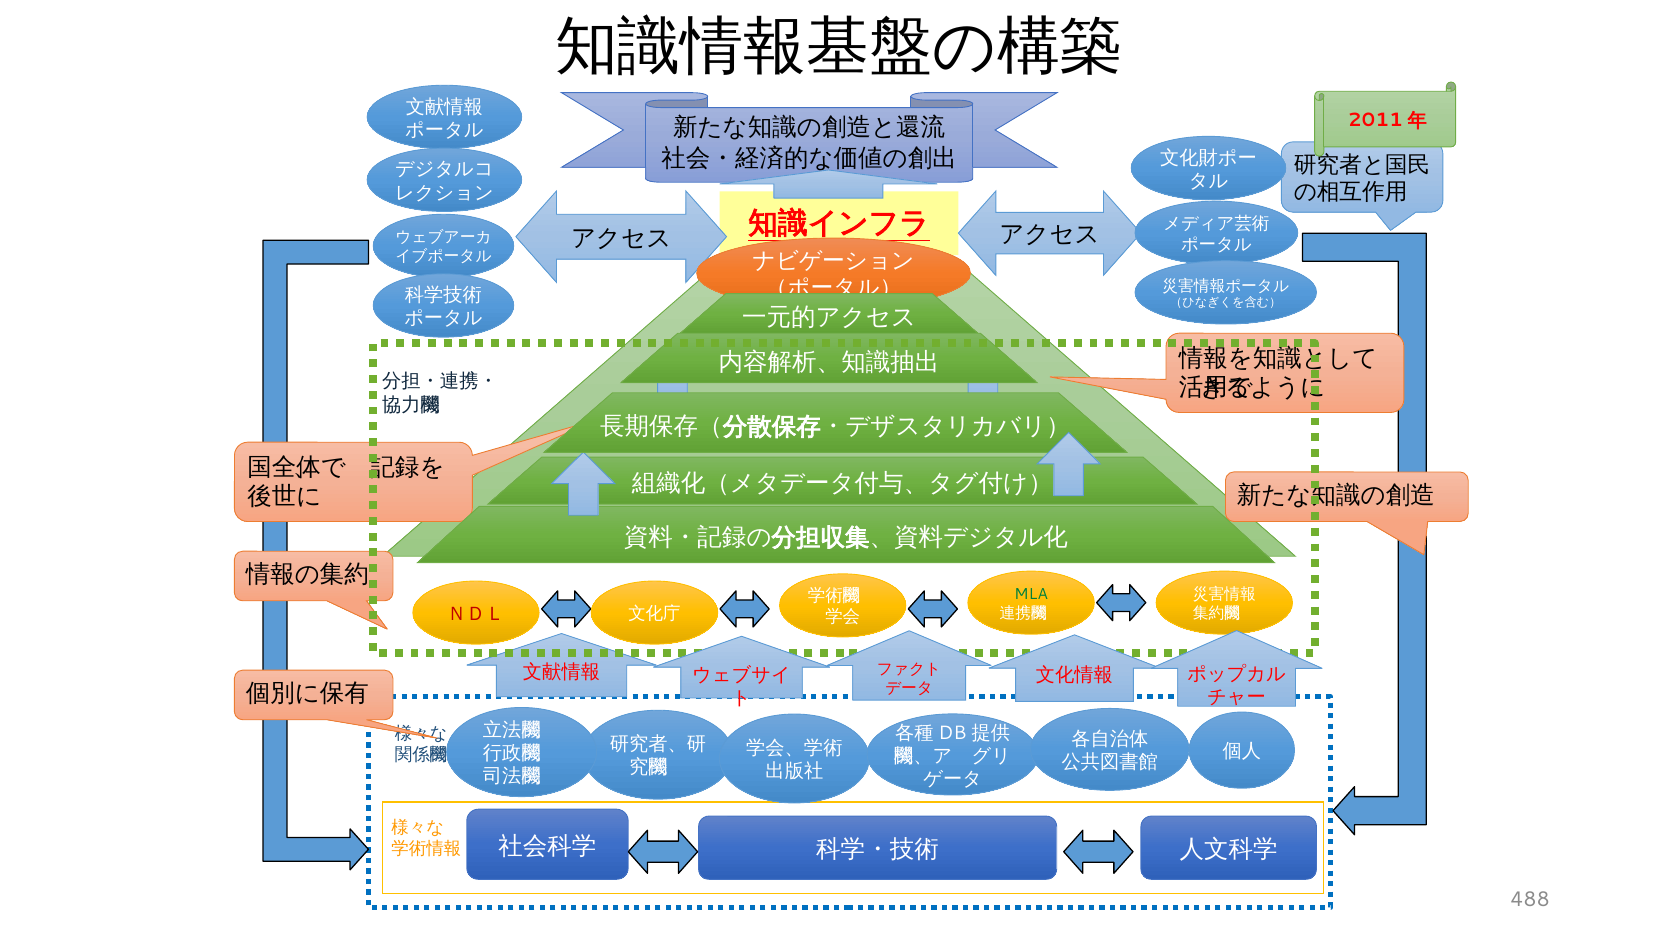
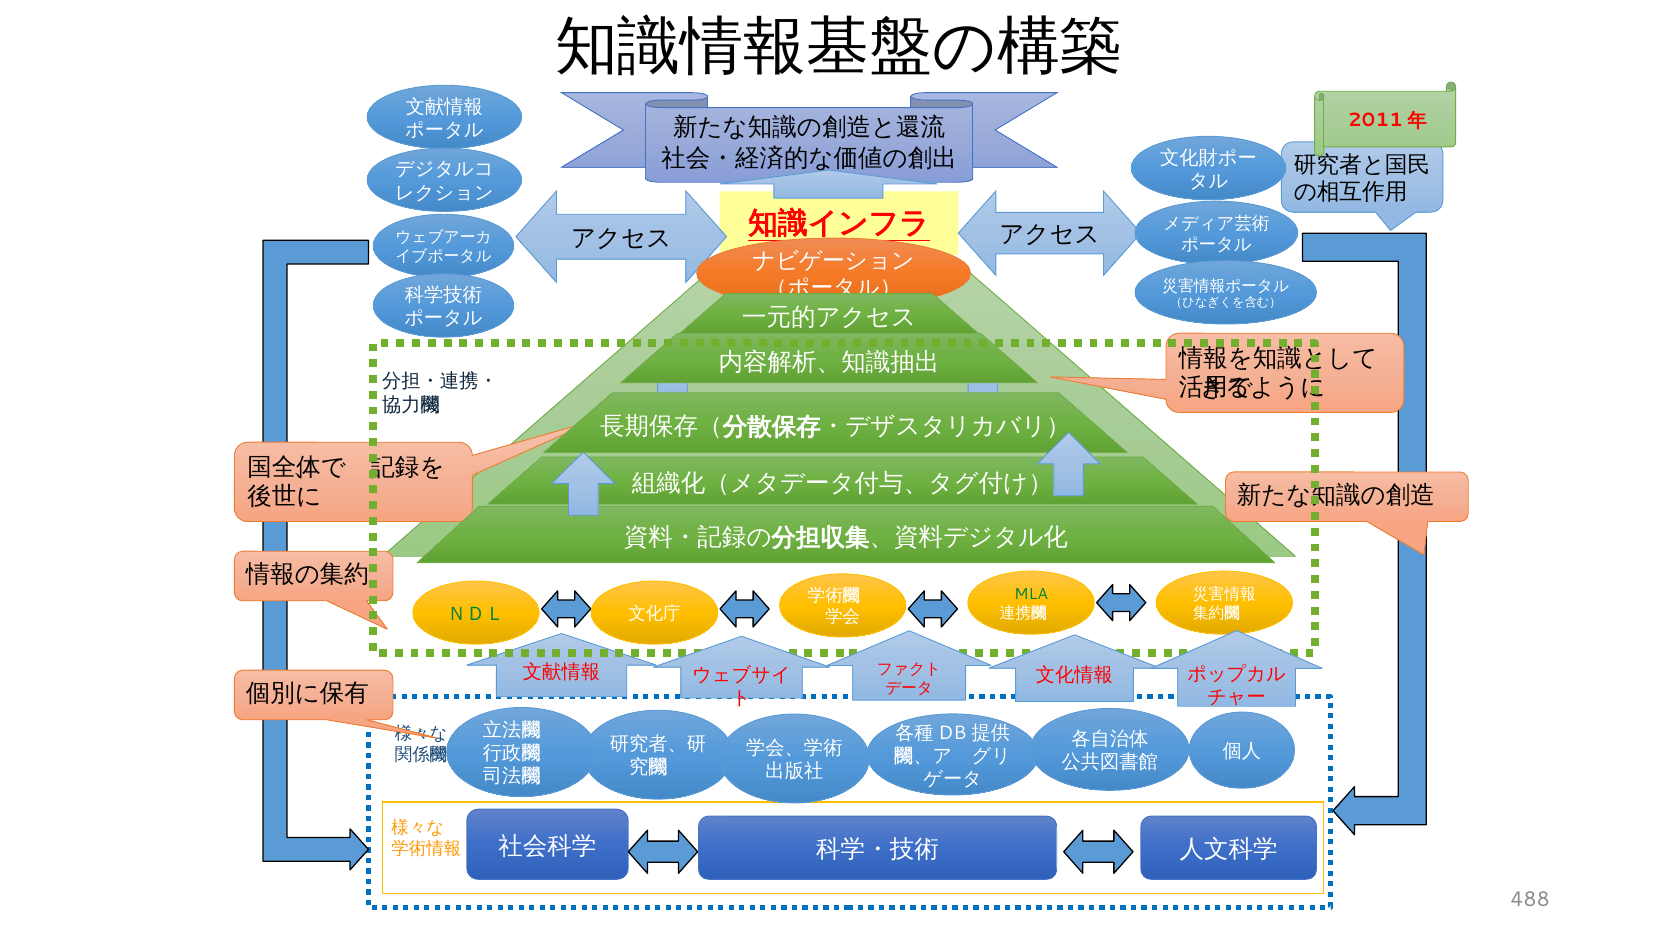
ＮＤＬ colour: red -> green (476, 614)
